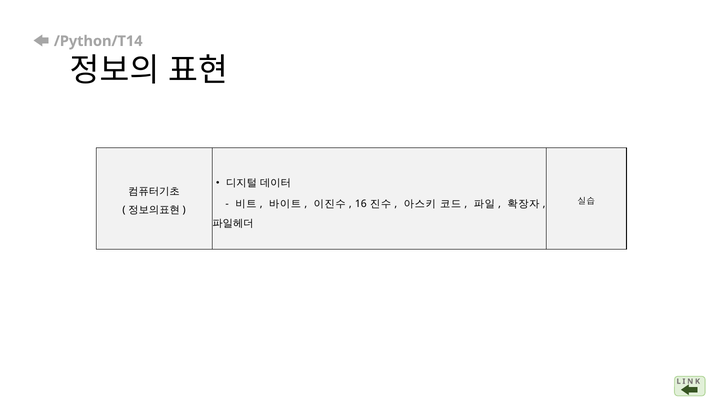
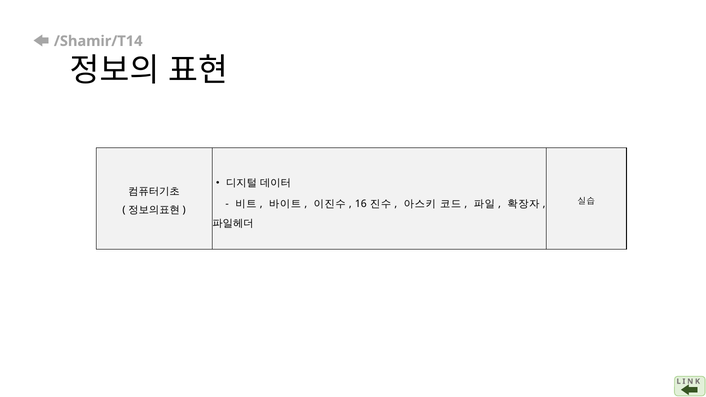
/Python/T14: /Python/T14 -> /Shamir/T14 (98, 41)
